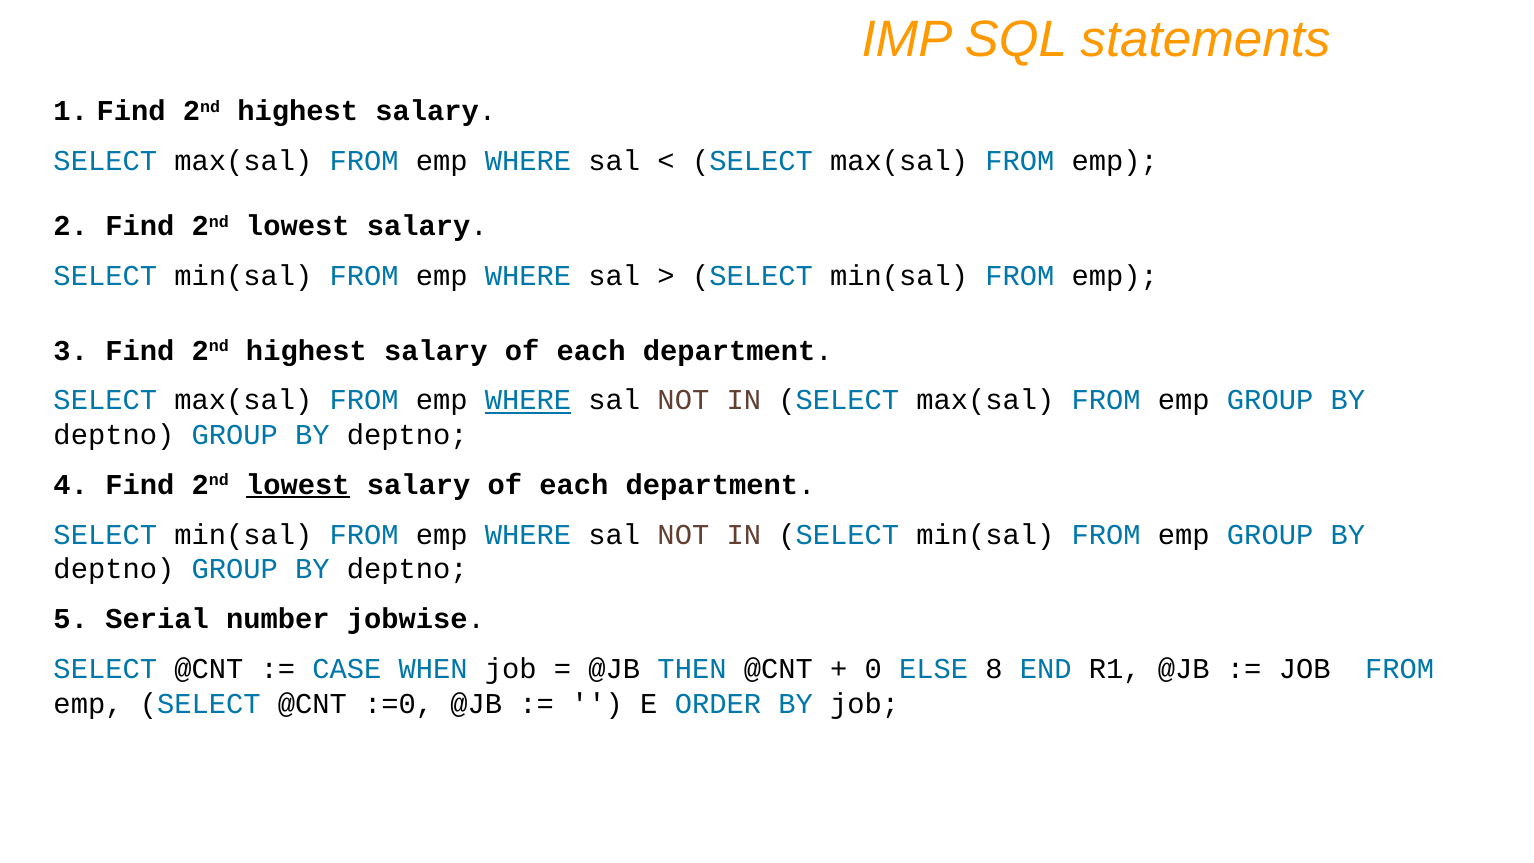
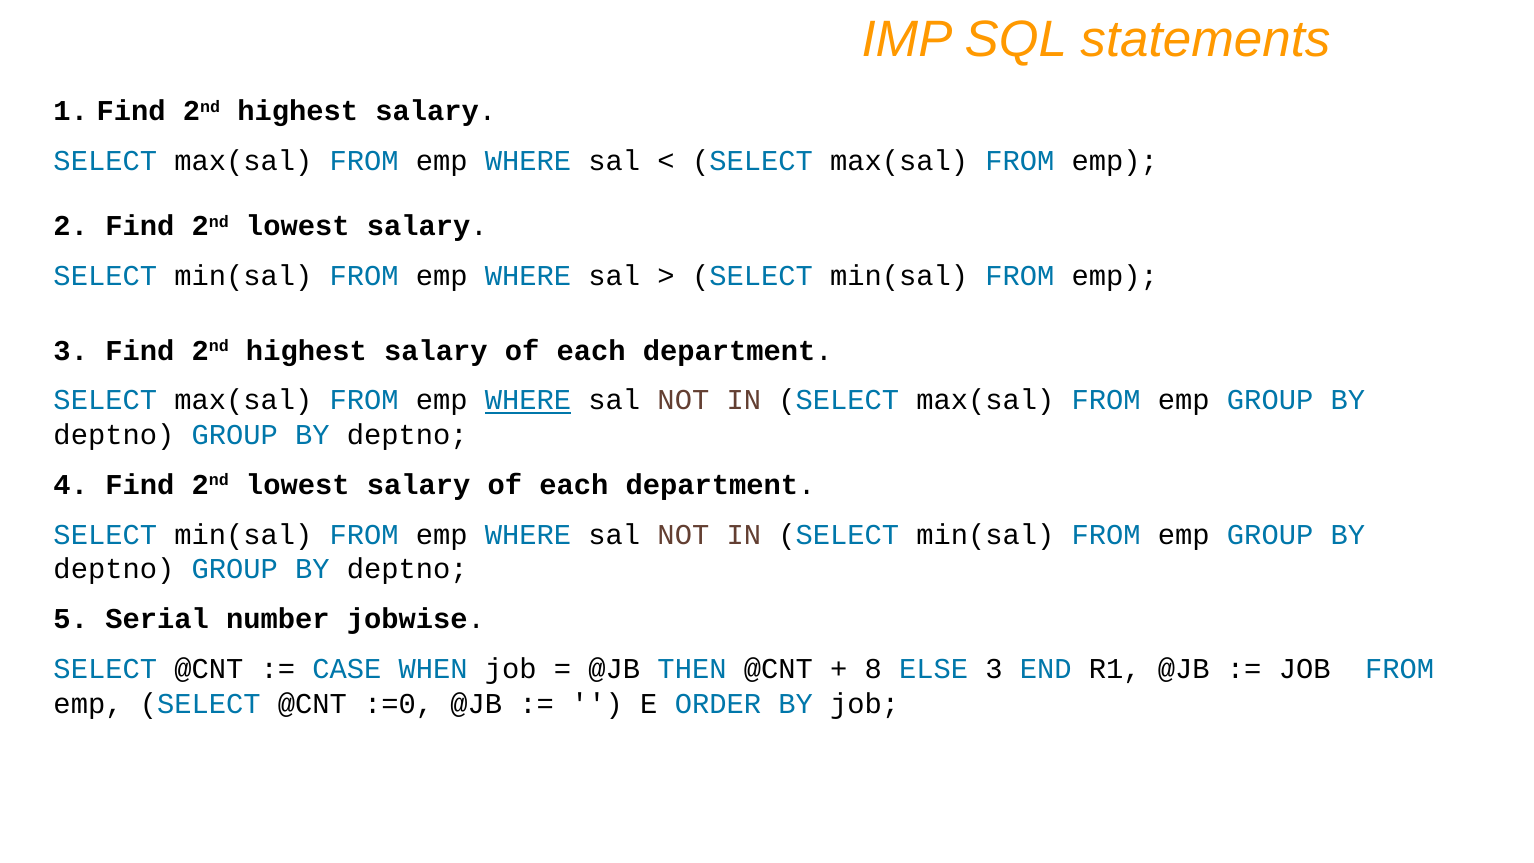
lowest underline: present -> none (298, 485)
0: 0 -> 8 (873, 669)
ELSE 8: 8 -> 3 (994, 669)
